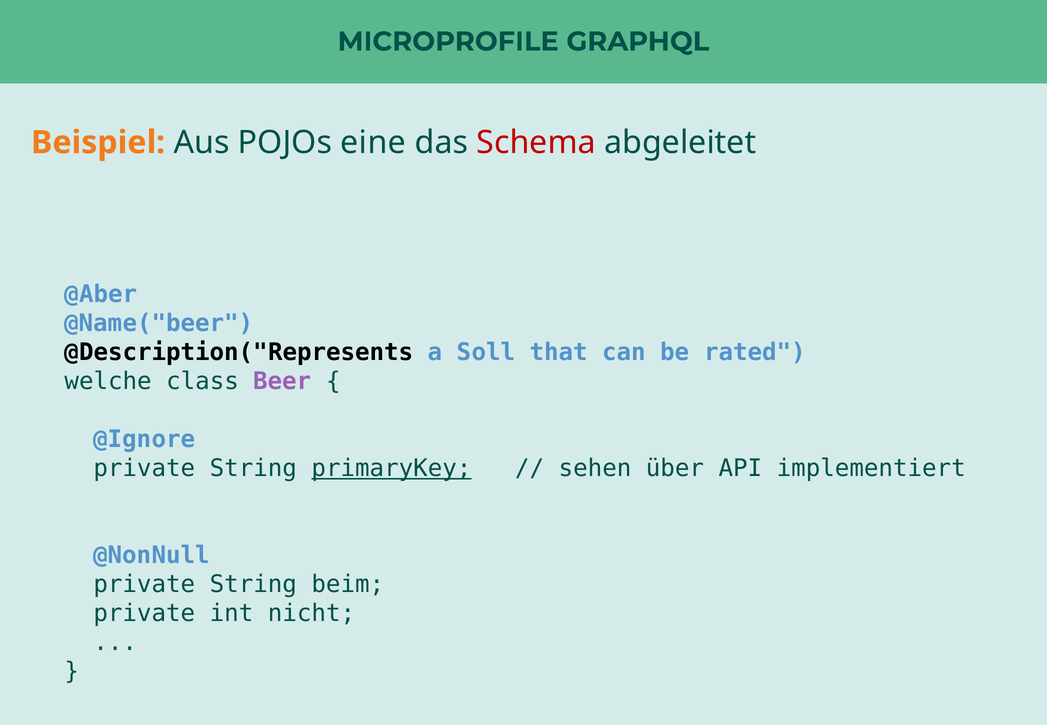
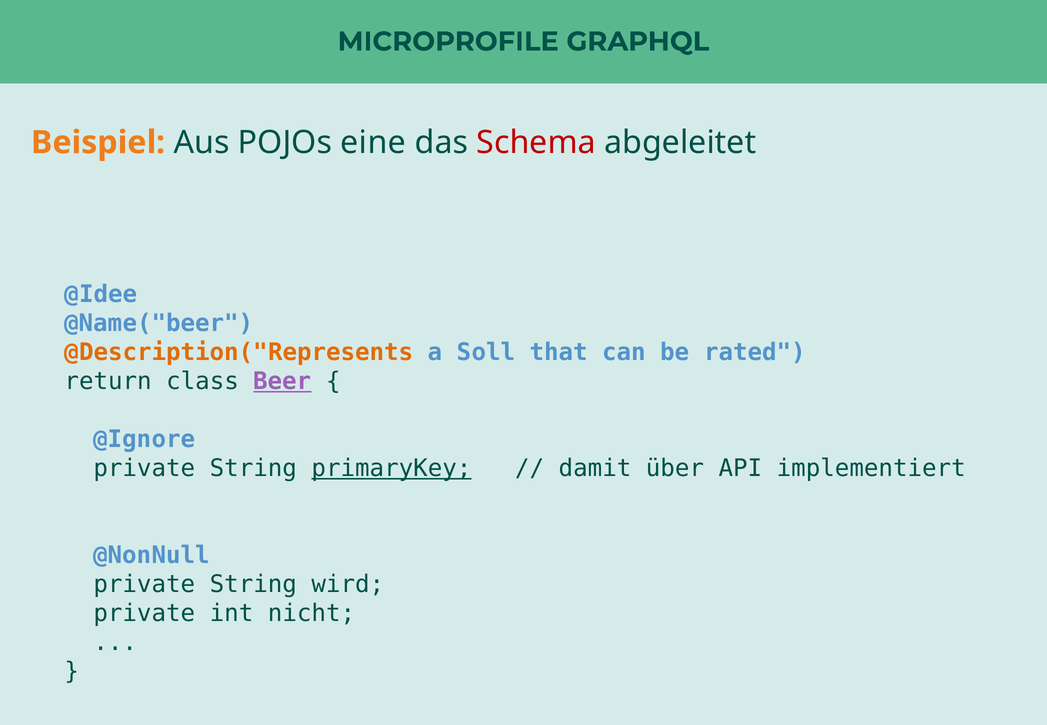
@Aber: @Aber -> @Idee (101, 294)
@Description("Represents colour: black -> orange (239, 352)
welche: welche -> return (108, 381)
Beer underline: none -> present (282, 381)
sehen: sehen -> damit (595, 468)
beim: beim -> wird (348, 584)
